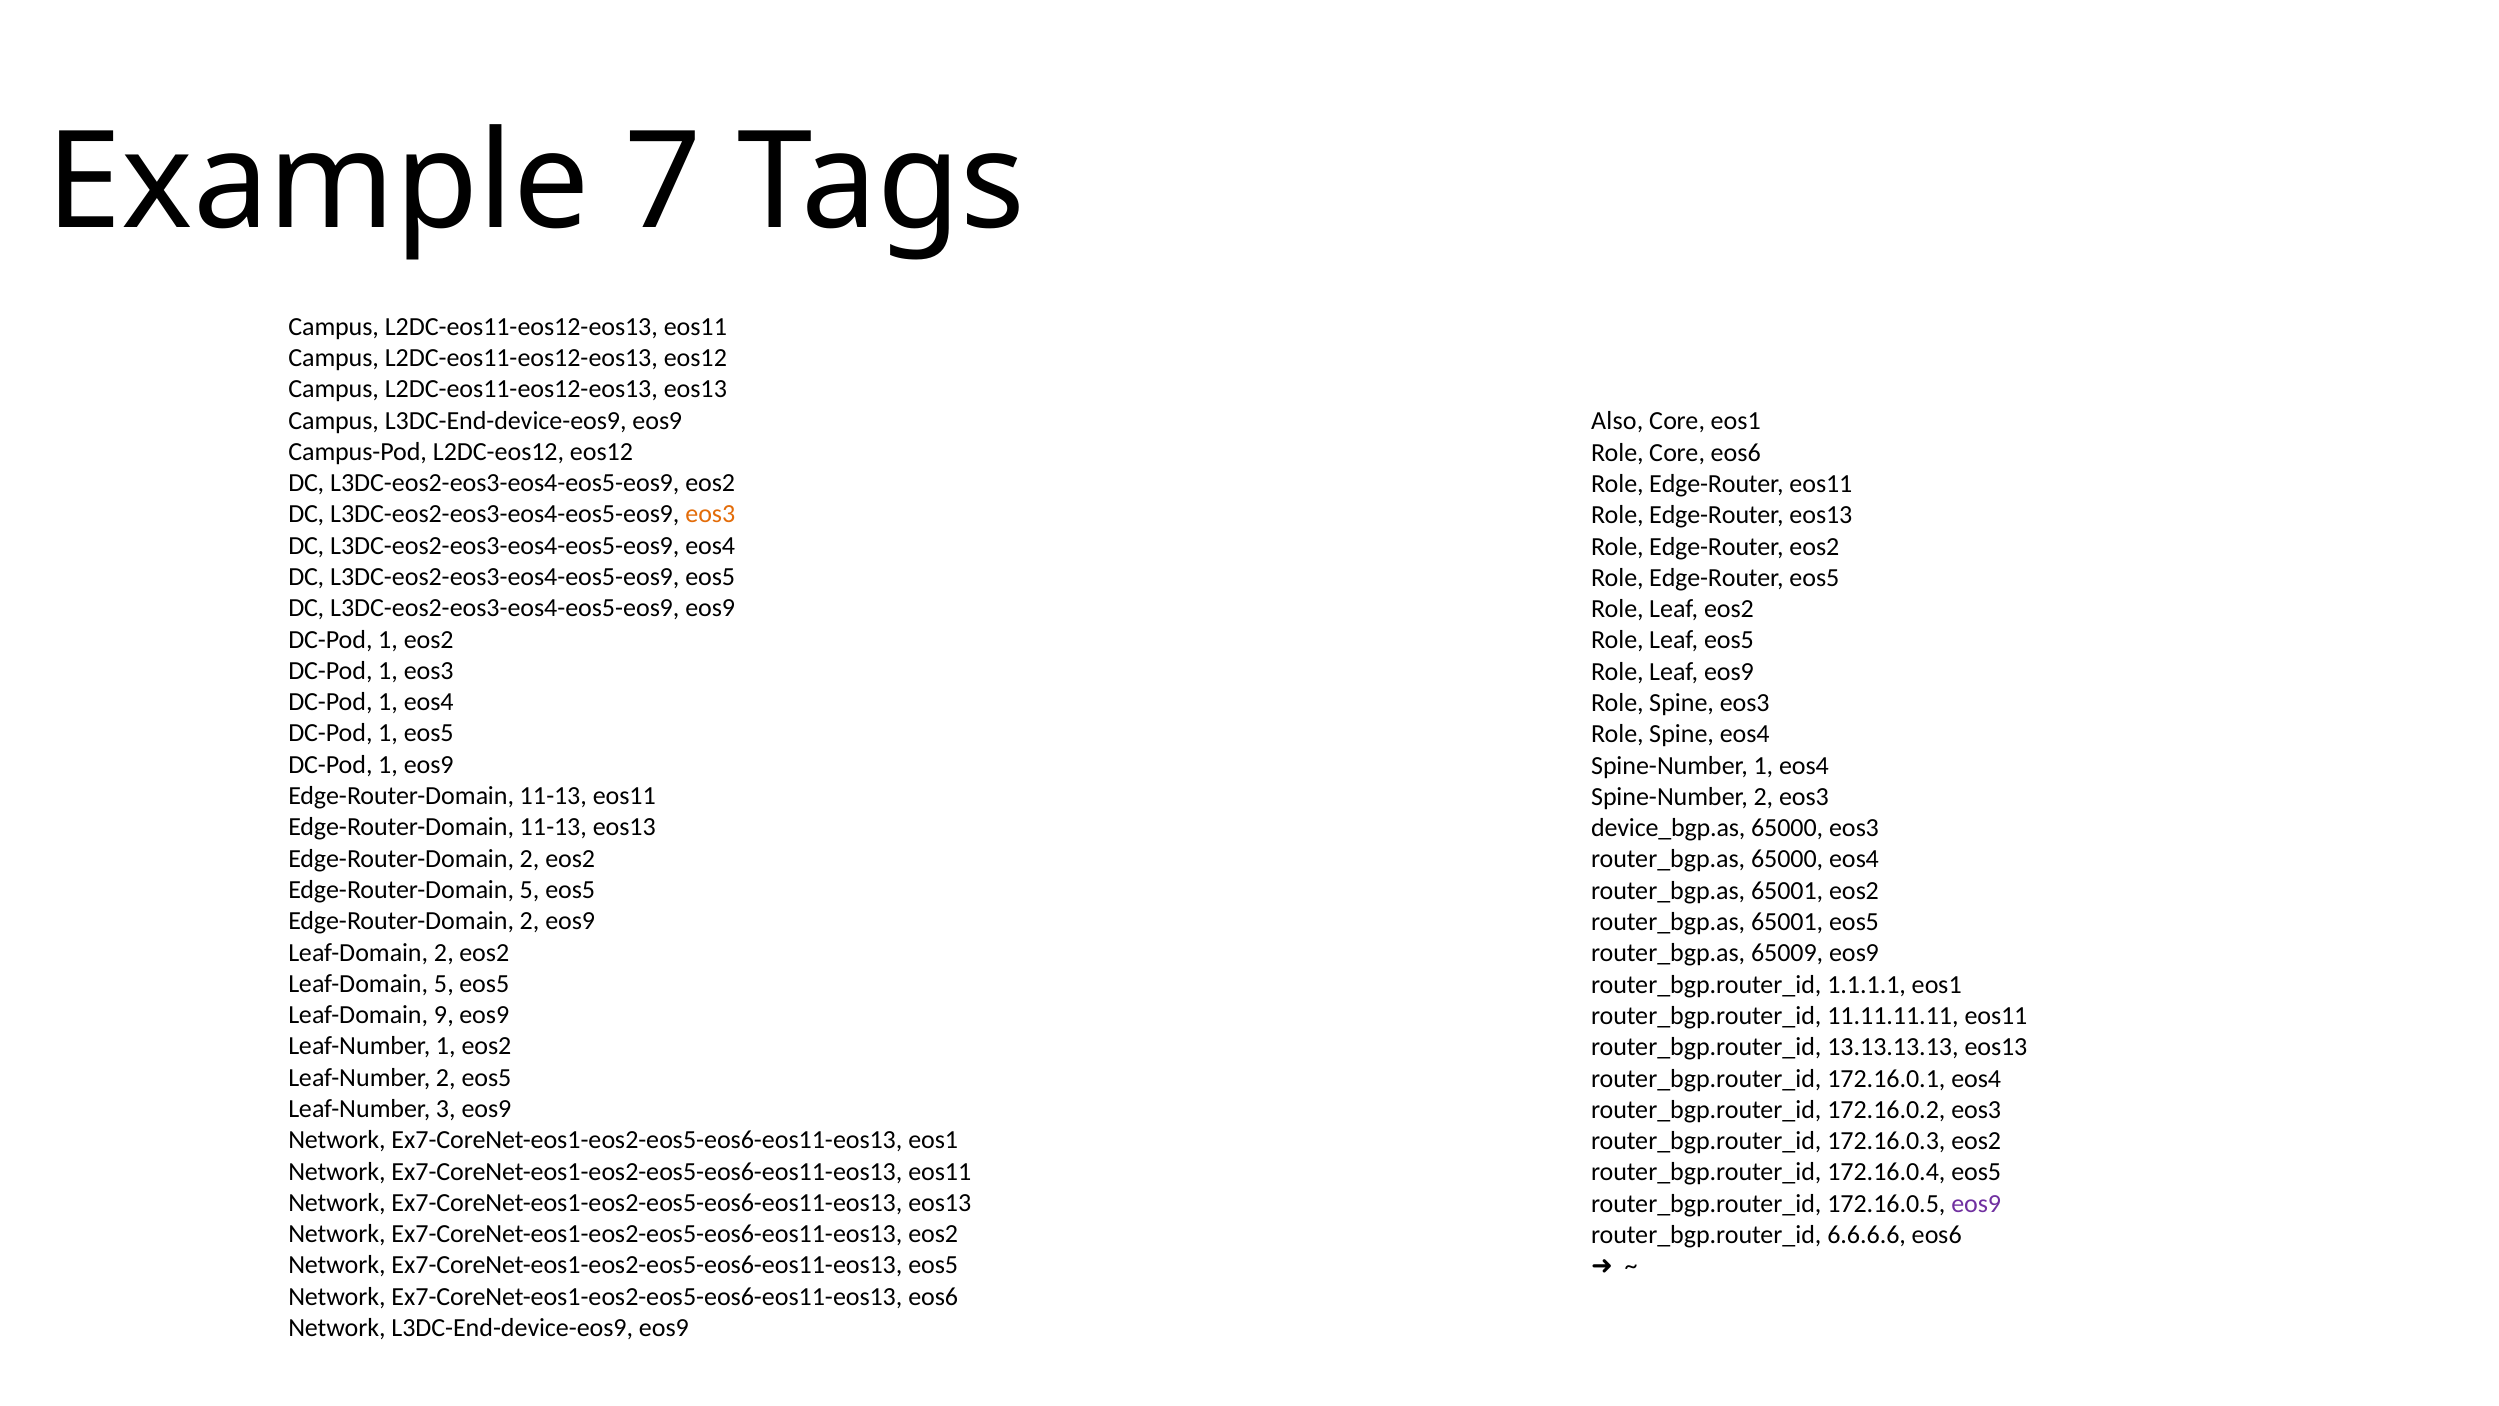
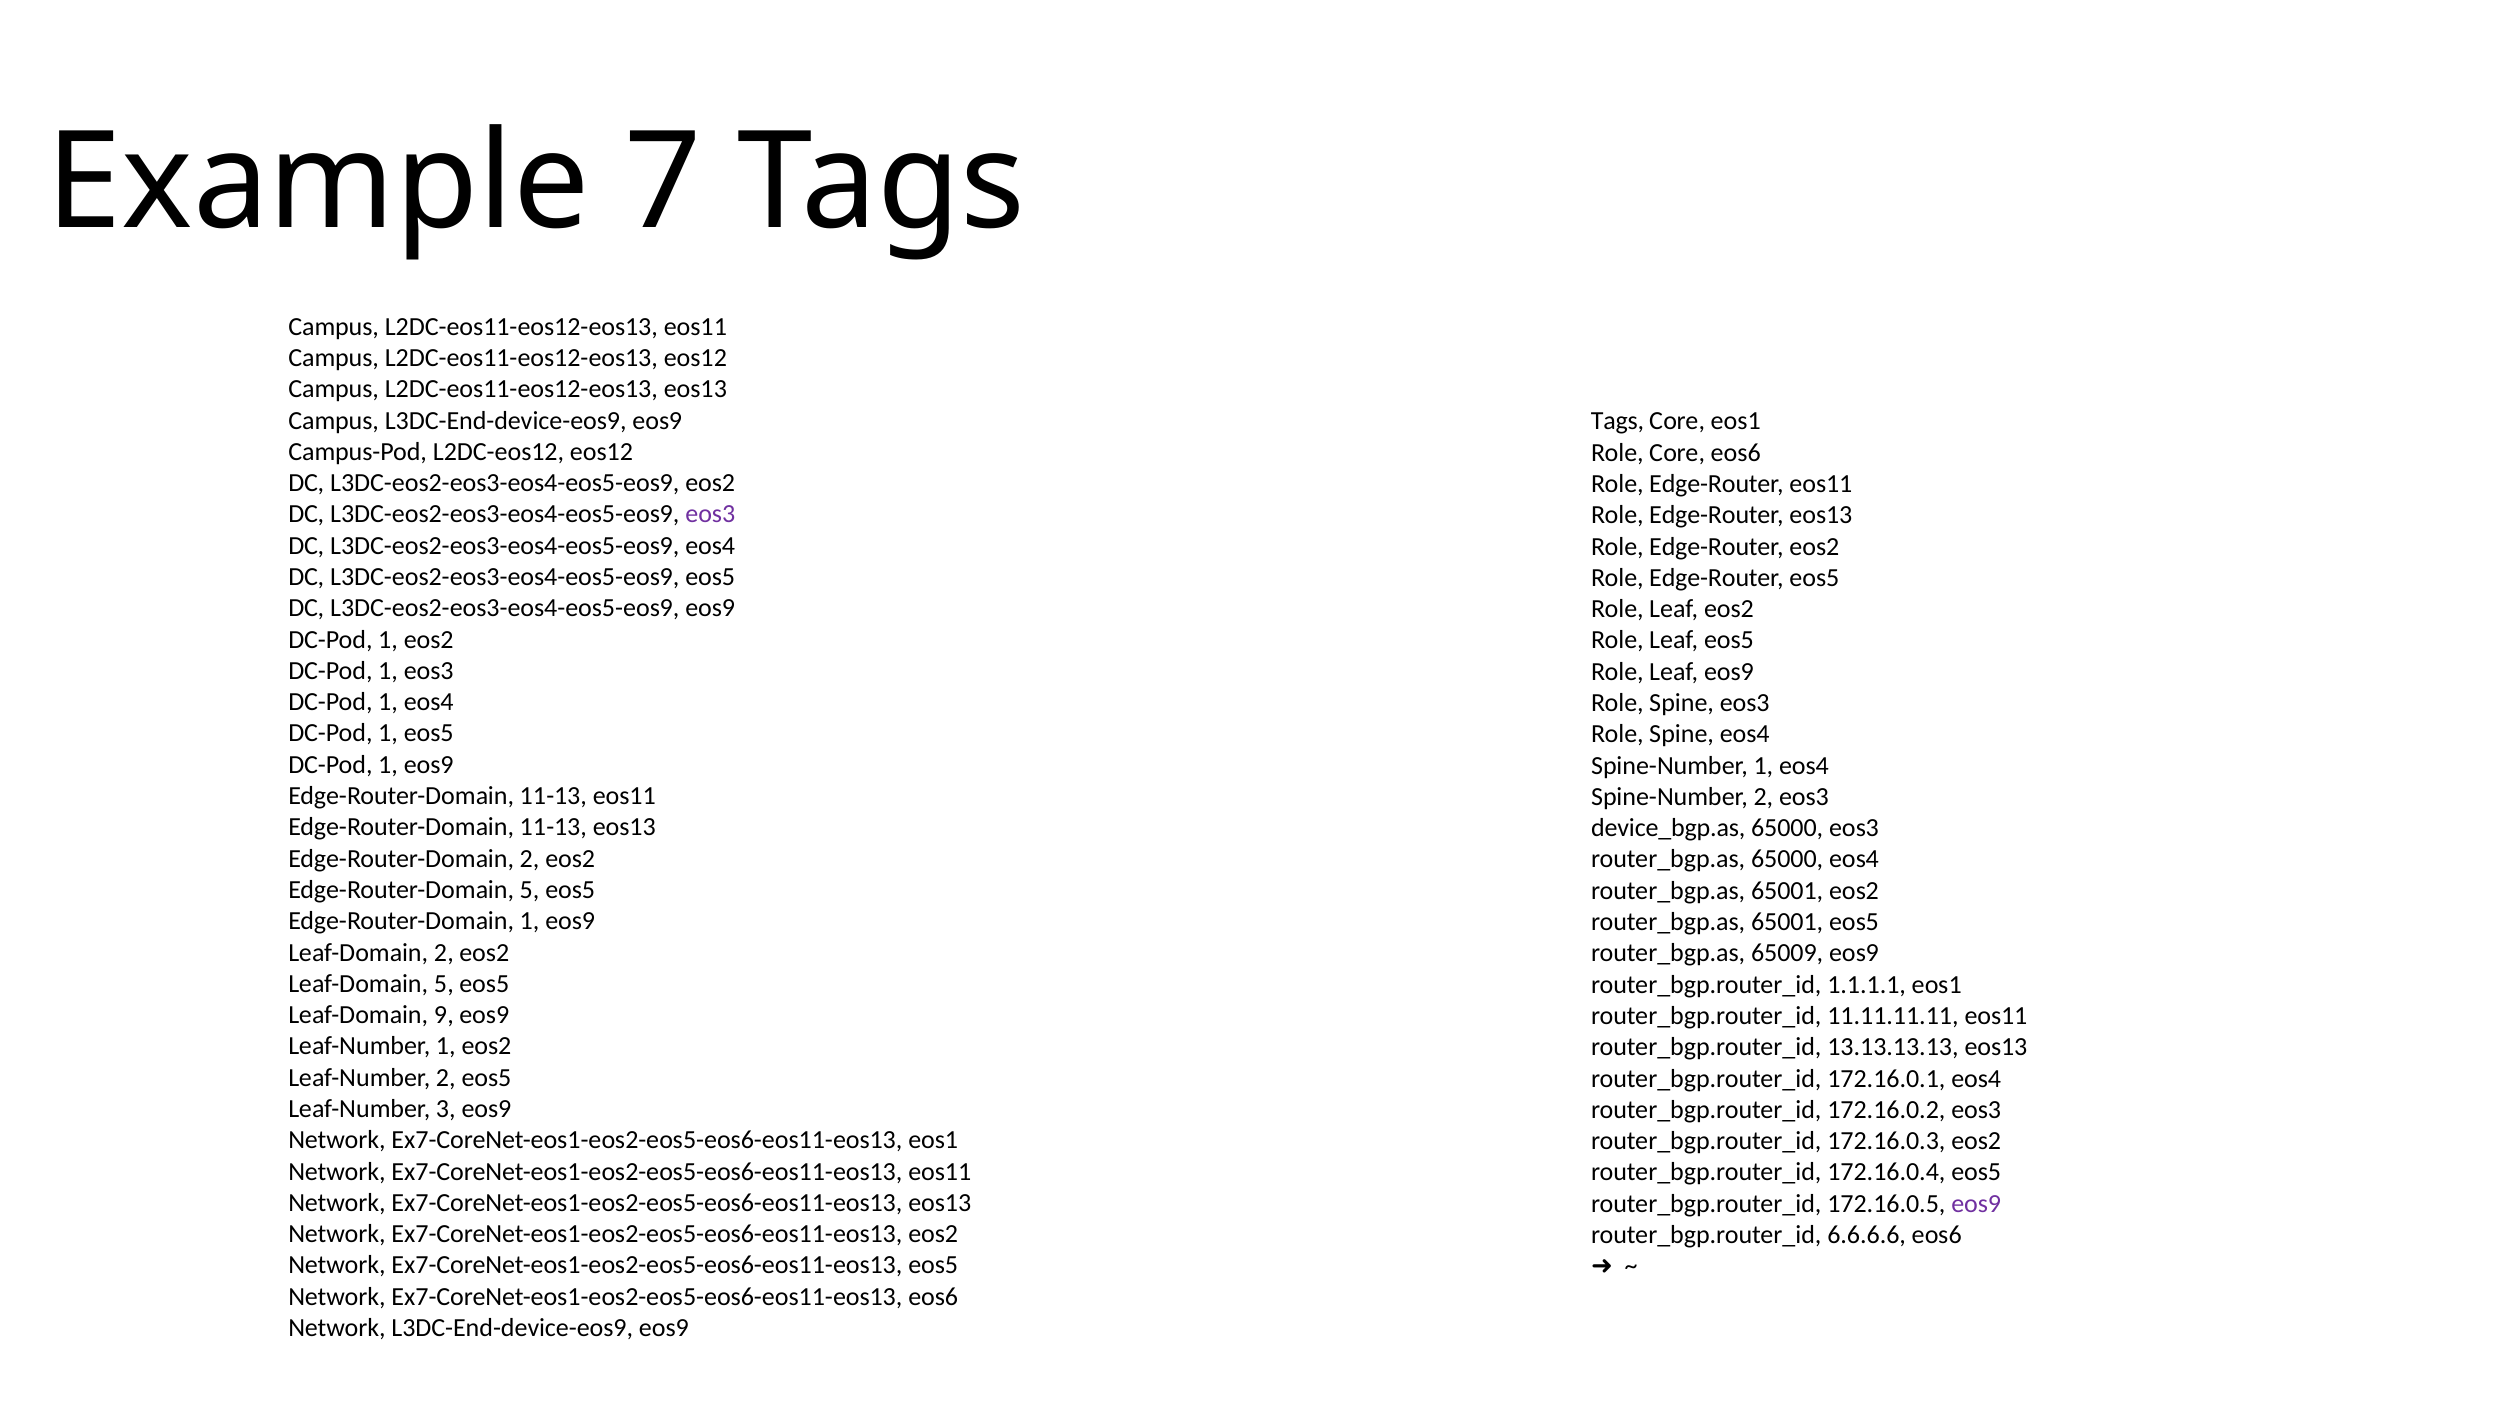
Also: Also -> Tags (1617, 421)
eos3 colour: orange -> purple (710, 514)
2: 2 -> 1 (530, 921)
